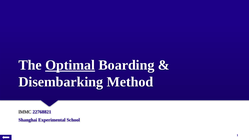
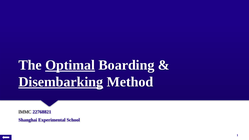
Disembarking underline: none -> present (61, 82)
